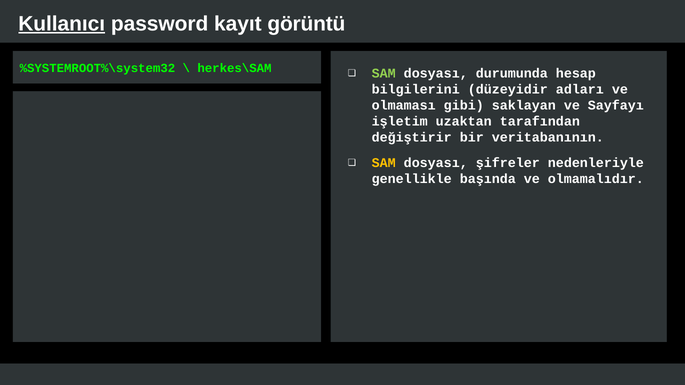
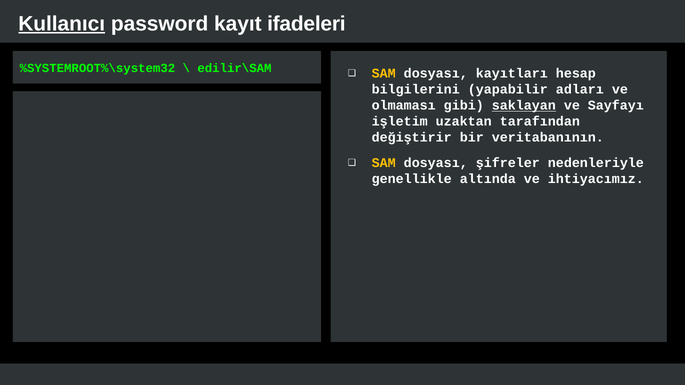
görüntü: görüntü -> ifadeleri (306, 24)
herkes\SAM: herkes\SAM -> edilir\SAM (234, 68)
SAM colour: light green -> yellow (384, 74)
durumunda: durumunda -> kayıtları (512, 74)
düzeyidir: düzeyidir -> yapabilir (508, 90)
saklayan underline: none -> present (524, 106)
başında: başında -> altında (488, 179)
olmamalıdır: olmamalıdır -> ihtiyacımız (596, 179)
